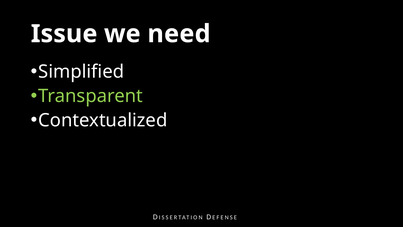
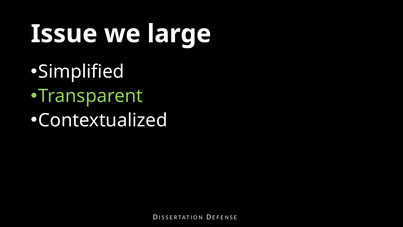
need: need -> large (179, 34)
